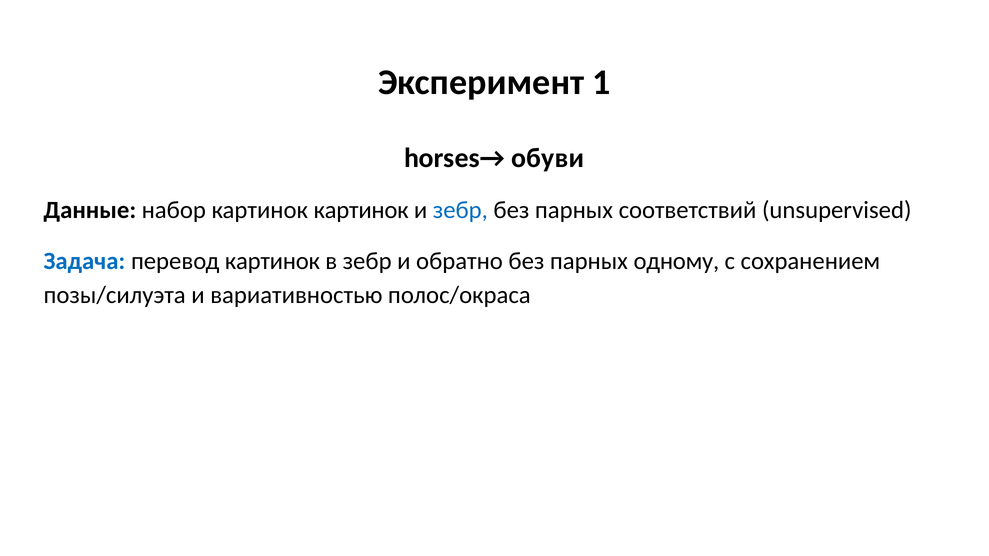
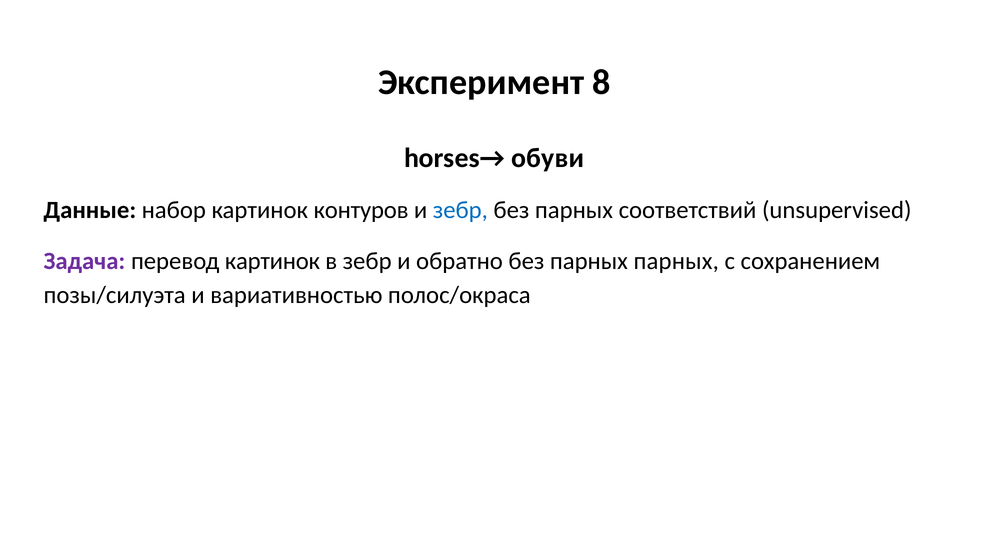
1: 1 -> 8 (602, 82)
картинок картинок: картинок -> контуров (361, 210)
Задача colour: blue -> purple (84, 261)
парных одному: одному -> парных (676, 261)
